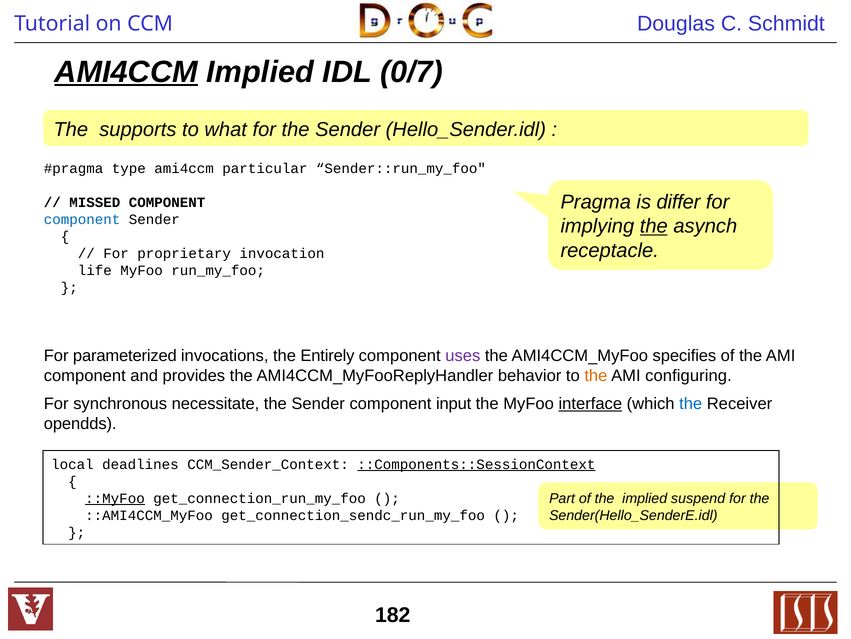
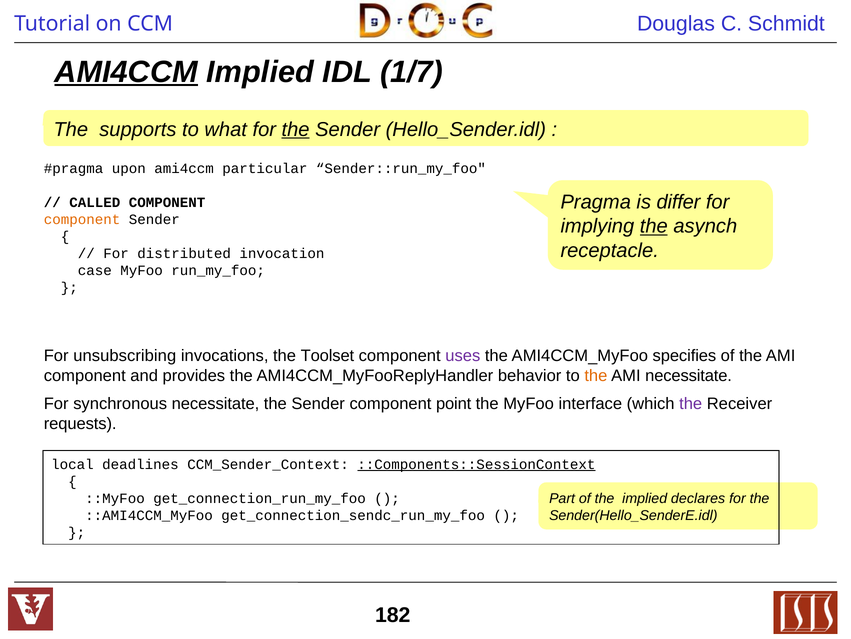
0/7: 0/7 -> 1/7 (412, 72)
the underline: none -> present (296, 129)
type: type -> upon (129, 168)
MISSED: MISSED -> CALLED (95, 202)
component colour: blue -> orange (82, 219)
proprietary: proprietary -> distributed (184, 253)
life: life -> case (95, 270)
parameterized: parameterized -> unsubscribing (125, 355)
Entirely: Entirely -> Toolset (327, 355)
AMI configuring: configuring -> necessitate (689, 375)
input: input -> point (454, 403)
interface underline: present -> none (590, 403)
the colour: blue -> purple (691, 403)
opendds: opendds -> requests (80, 423)
suspend: suspend -> declares (698, 498)
::MyFoo underline: present -> none (115, 498)
